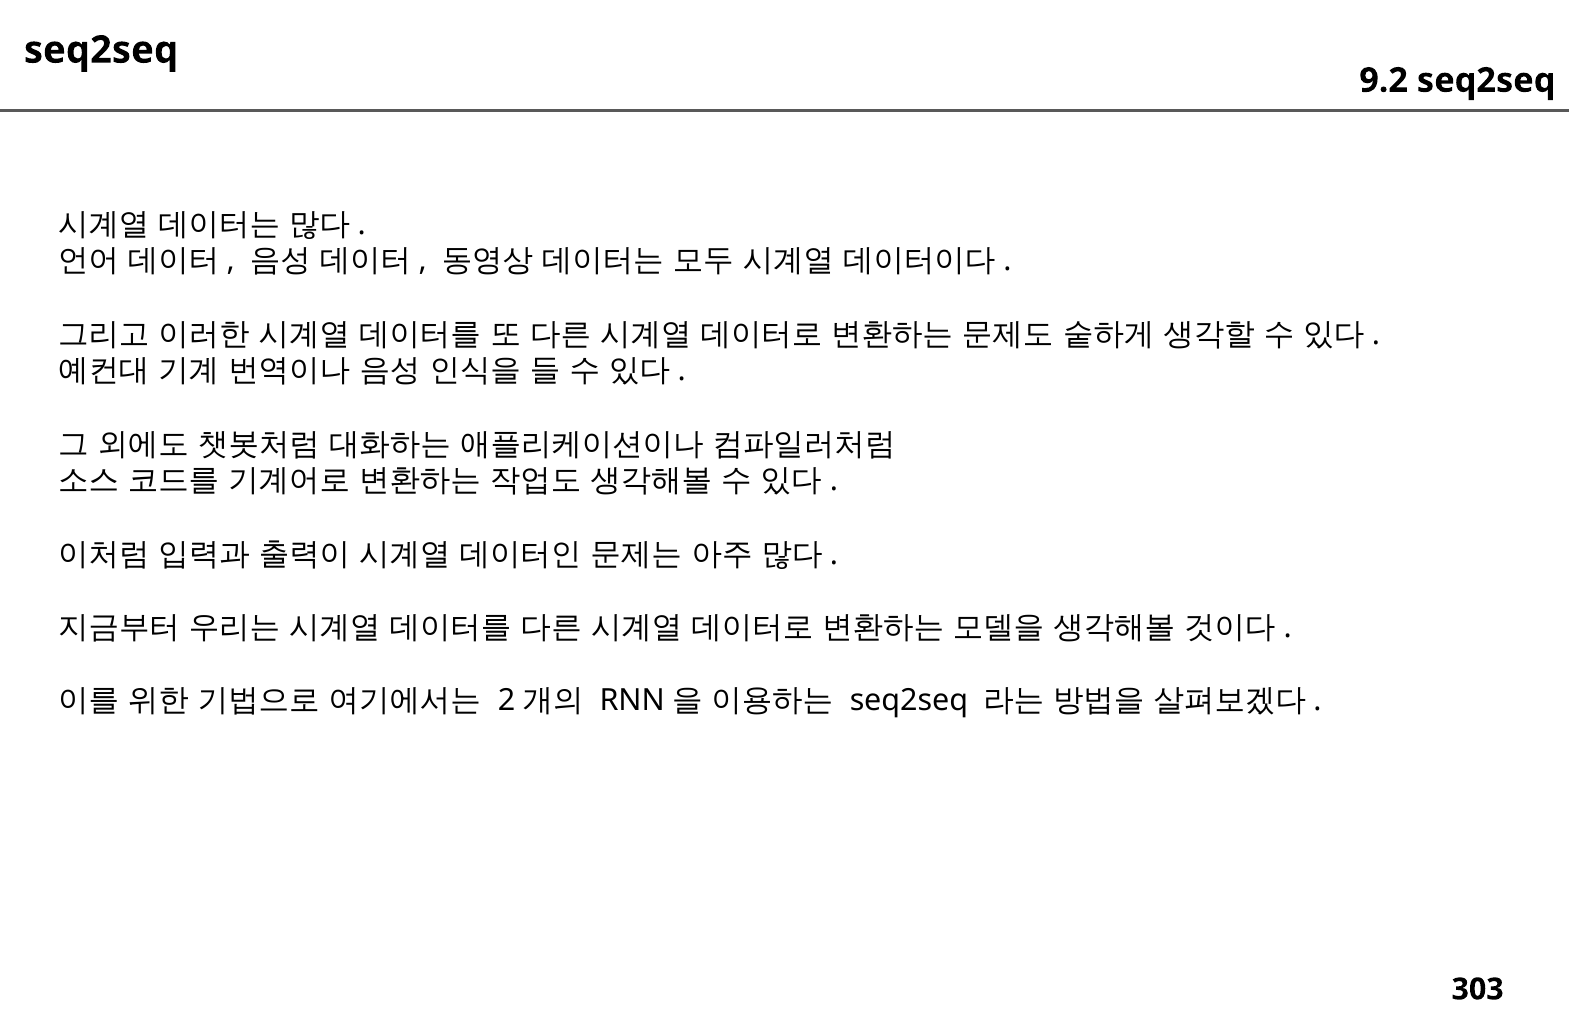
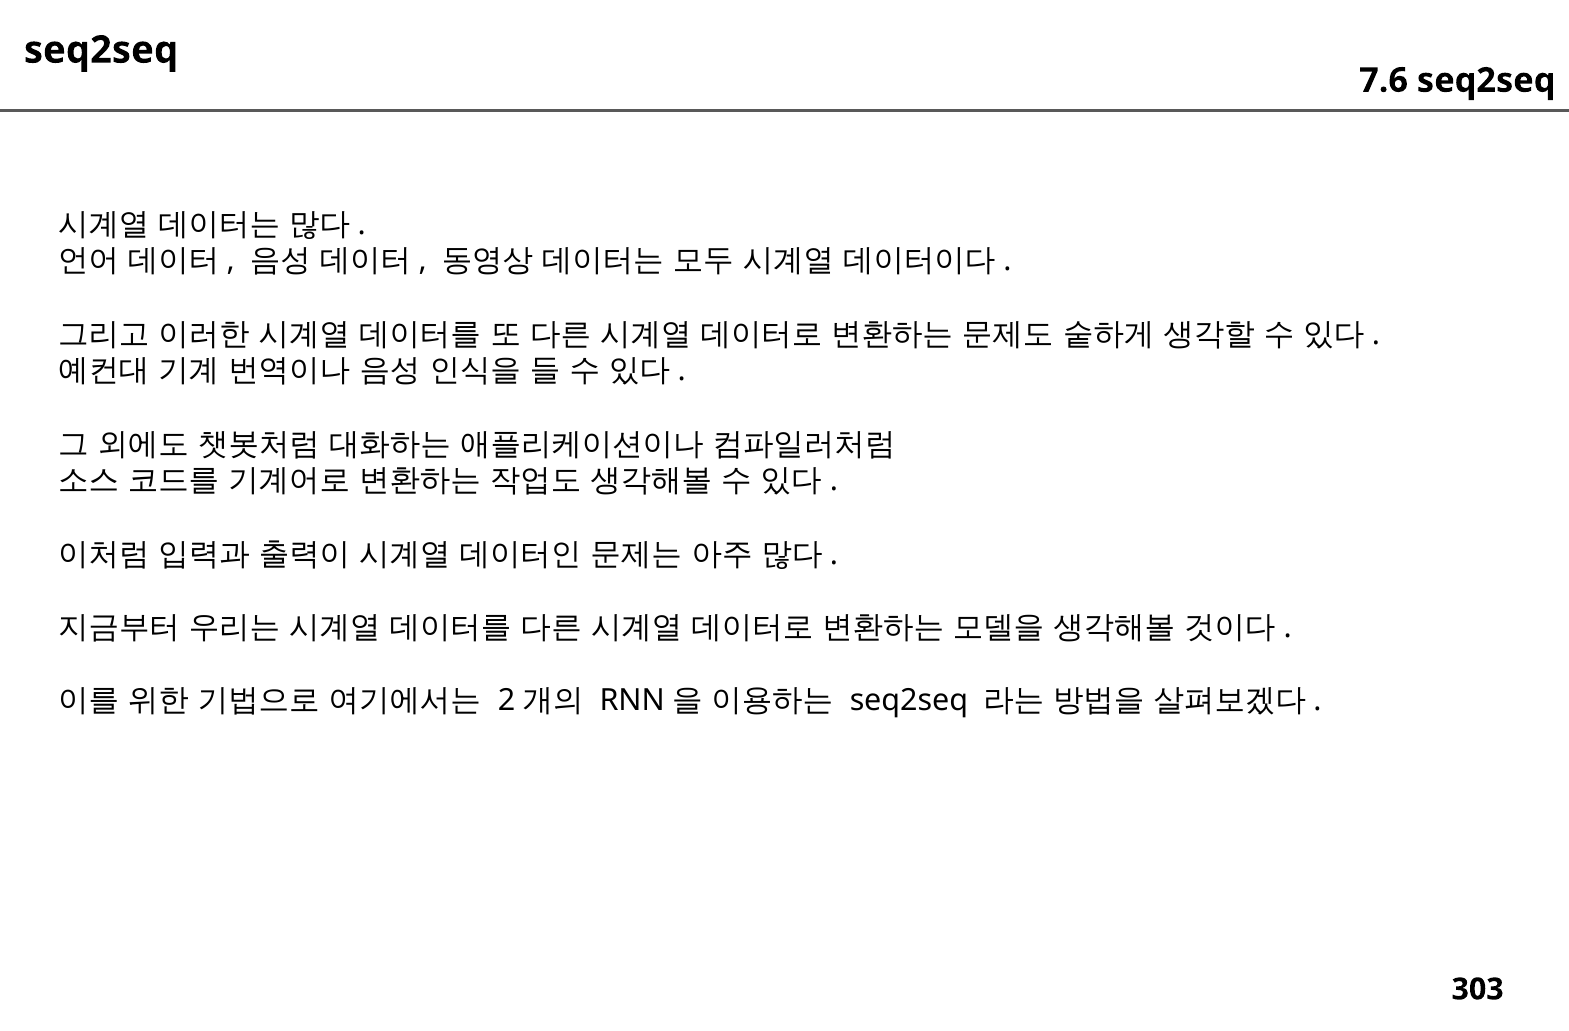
9.2: 9.2 -> 7.6 (1384, 80)
